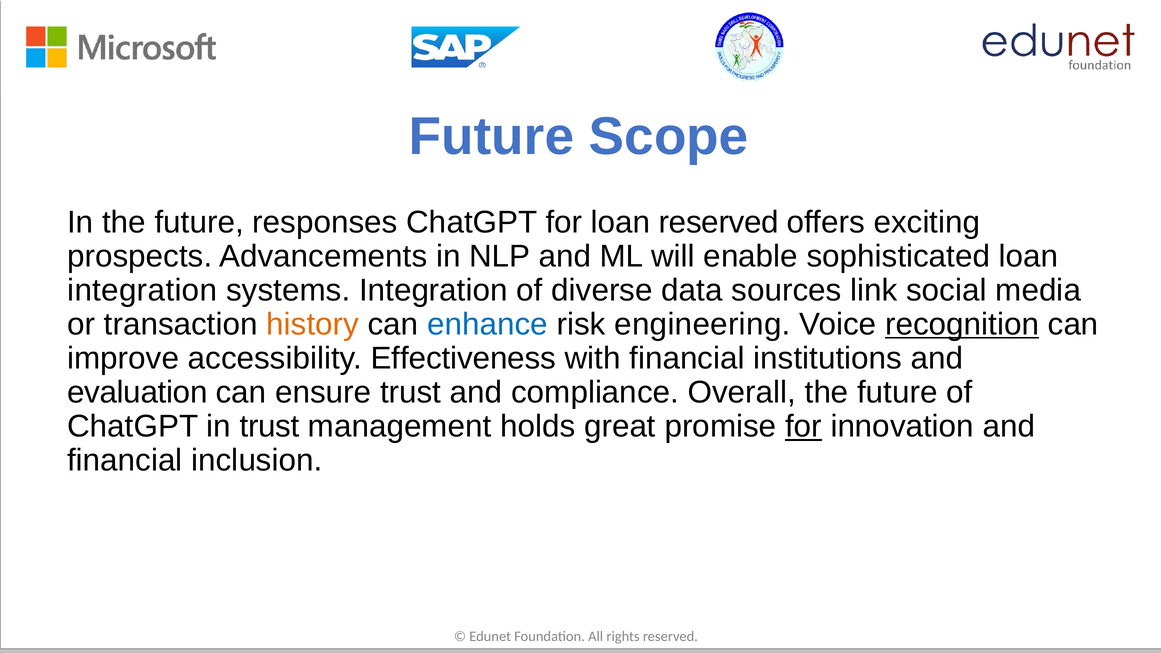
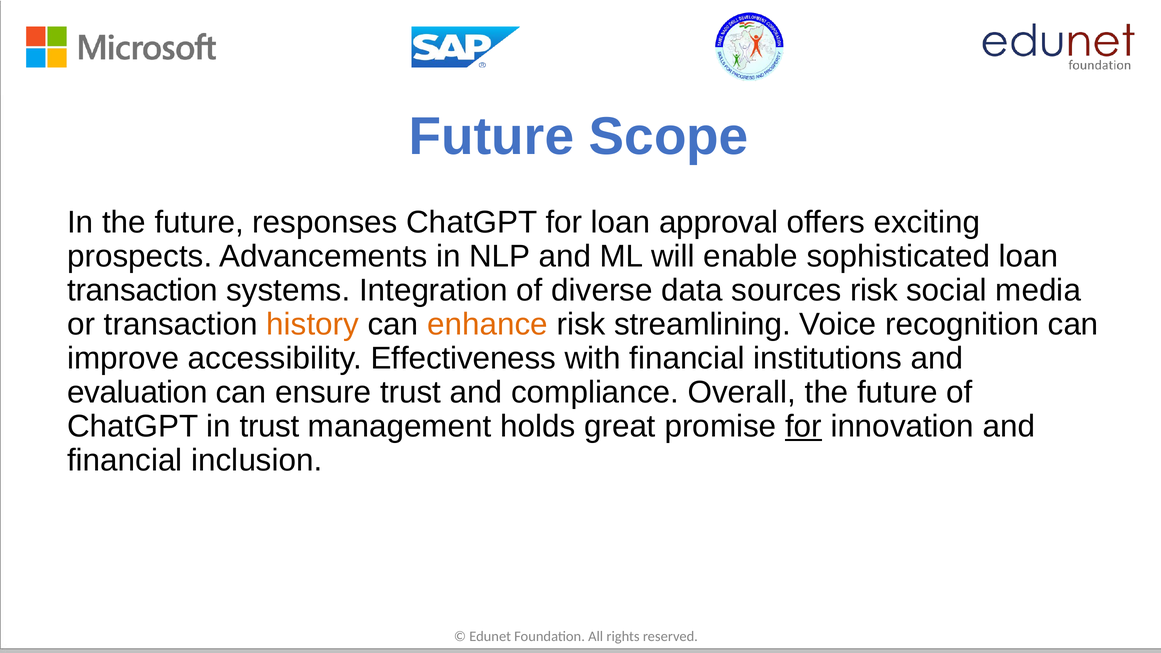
loan reserved: reserved -> approval (719, 222)
integration: integration -> transaction (142, 290)
sources link: link -> risk (874, 290)
enhance colour: blue -> orange (488, 324)
engineering: engineering -> streamlining (703, 324)
recognition underline: present -> none (962, 324)
